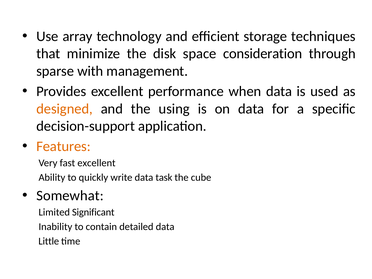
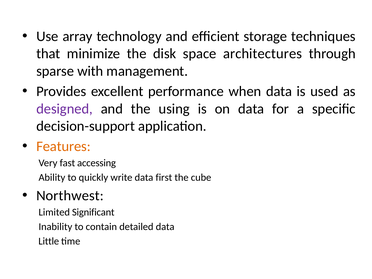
consideration: consideration -> architectures (263, 54)
designed colour: orange -> purple (64, 109)
fast excellent: excellent -> accessing (97, 163)
task: task -> first (164, 178)
Somewhat: Somewhat -> Northwest (70, 196)
